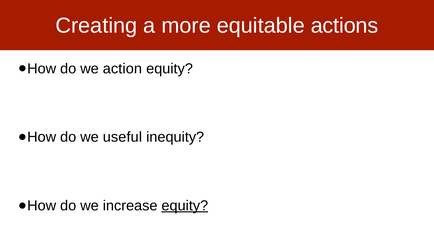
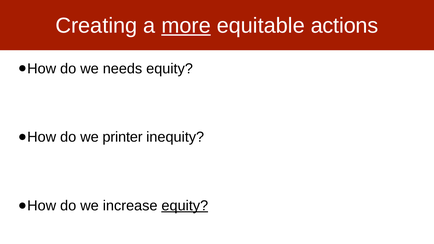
more underline: none -> present (186, 26)
action: action -> needs (122, 69)
useful: useful -> printer (123, 137)
